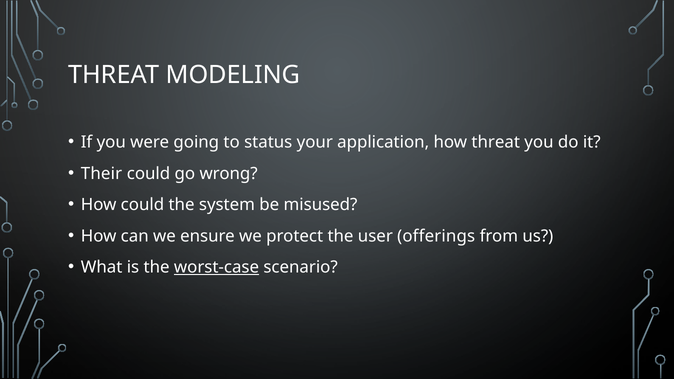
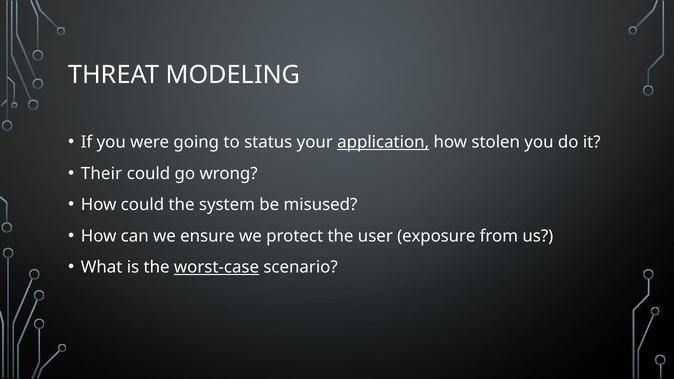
application underline: none -> present (383, 142)
how threat: threat -> stolen (496, 142)
offerings: offerings -> exposure (436, 236)
